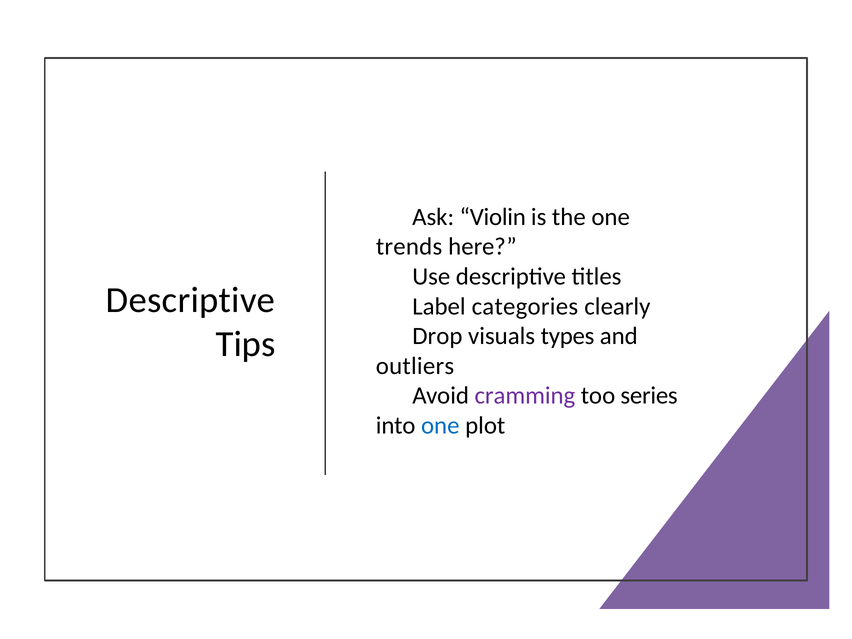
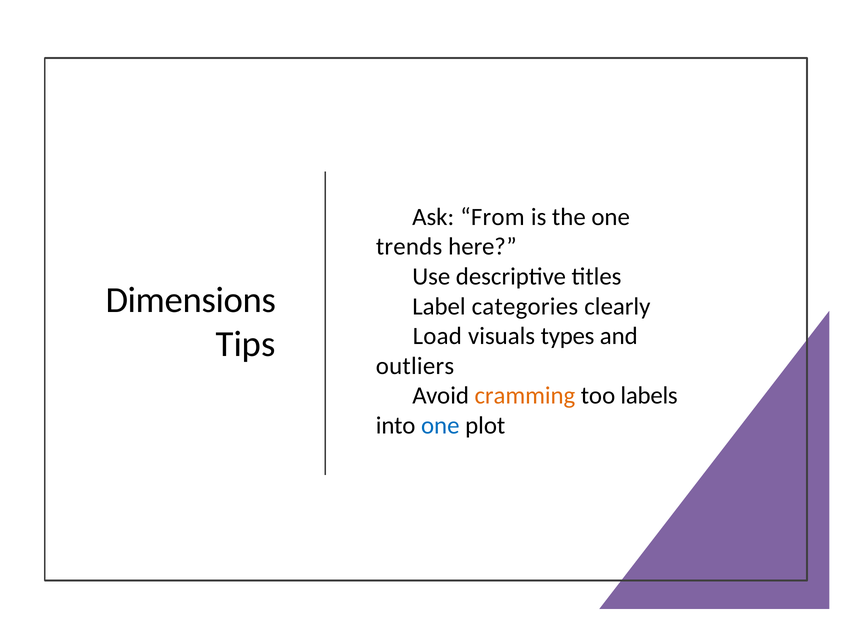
Violin: Violin -> From (492, 217)
Descriptive: Descriptive -> Dimensions (191, 300)
Drop: Drop -> Load (437, 336)
cramming colour: purple -> orange (525, 396)
series: series -> labels (649, 396)
